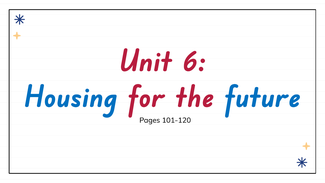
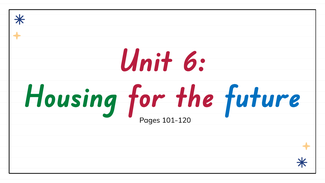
Housing colour: blue -> green (71, 97)
